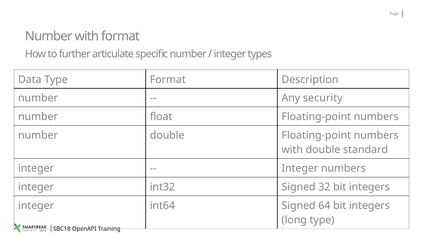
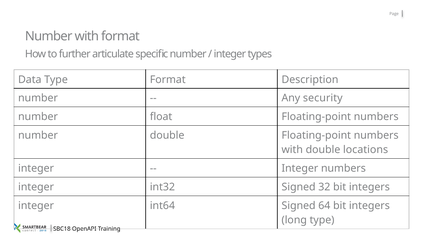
standard: standard -> locations (366, 150)
